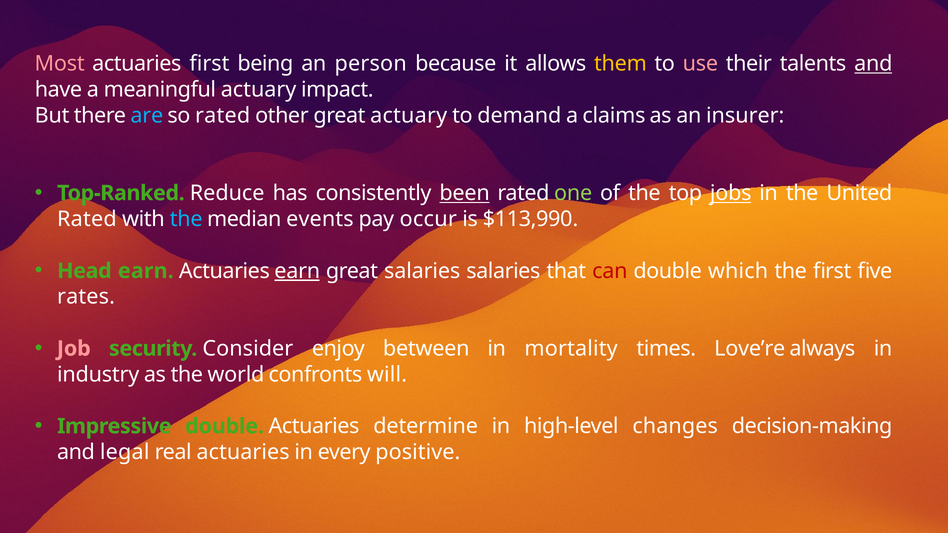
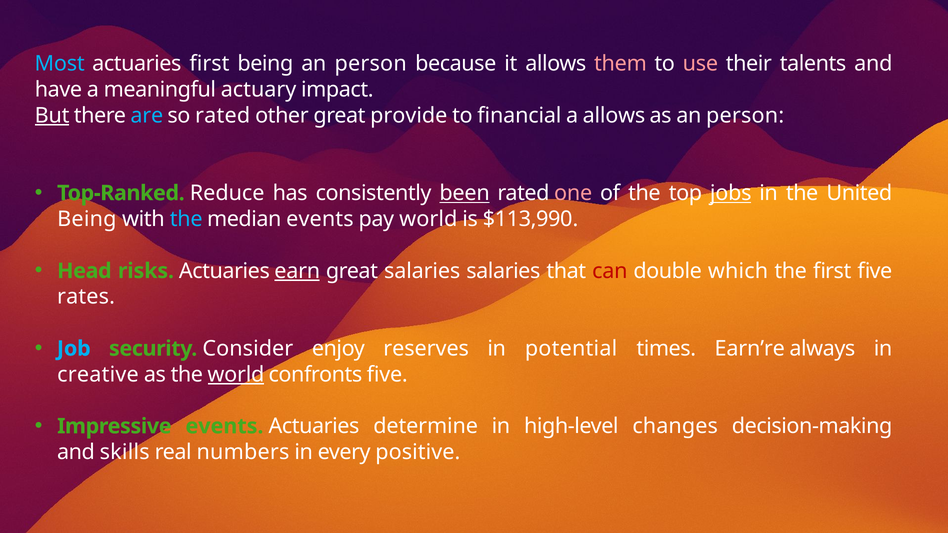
Most colour: pink -> light blue (60, 64)
them colour: yellow -> pink (620, 64)
and underline: present -> none (873, 64)
But underline: none -> present (52, 116)
great actuary: actuary -> provide (409, 116)
demand: demand -> financial (519, 116)
a claims: claims -> allows (614, 116)
as an insurer: insurer -> person (745, 116)
one colour: light green -> pink (573, 193)
Rated: Rated -> Being (87, 219)
pay occur: occur -> world (428, 219)
Head earn: earn -> risks (146, 271)
Job colour: pink -> light blue (74, 349)
between: between -> reserves (426, 349)
mortality: mortality -> potential (571, 349)
Love’re: Love’re -> Earn’re (750, 349)
industry: industry -> creative (98, 375)
world underline: none -> present (236, 375)
confronts will: will -> five (387, 375)
Impressive double: double -> events (224, 426)
legal: legal -> skills (125, 452)
real actuaries: actuaries -> numbers (243, 452)
